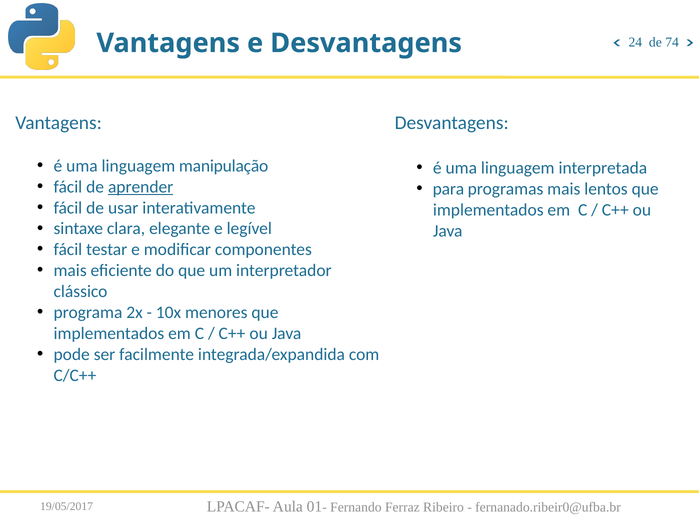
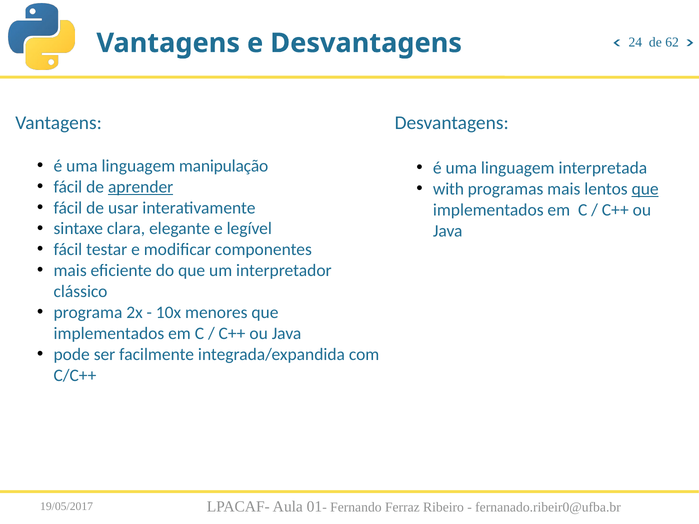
74: 74 -> 62 (672, 42)
para: para -> with (448, 189)
que underline: none -> present (645, 189)
